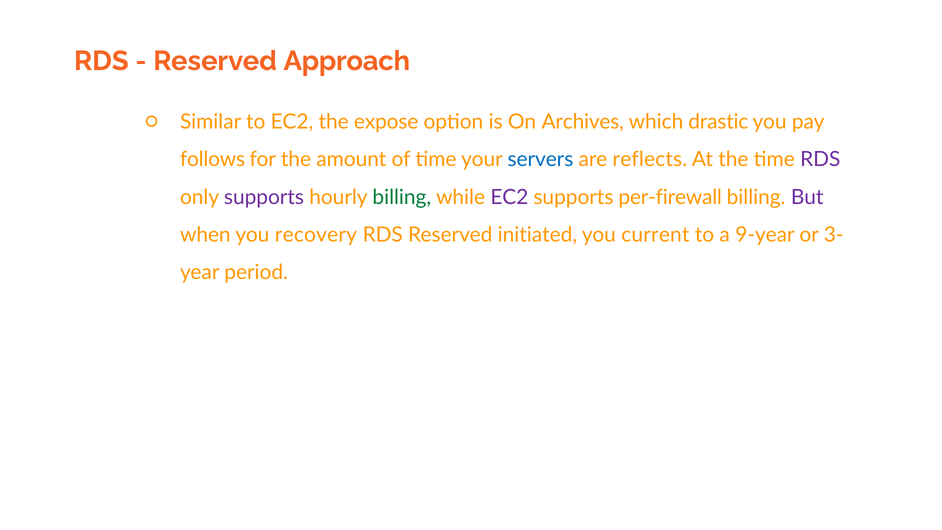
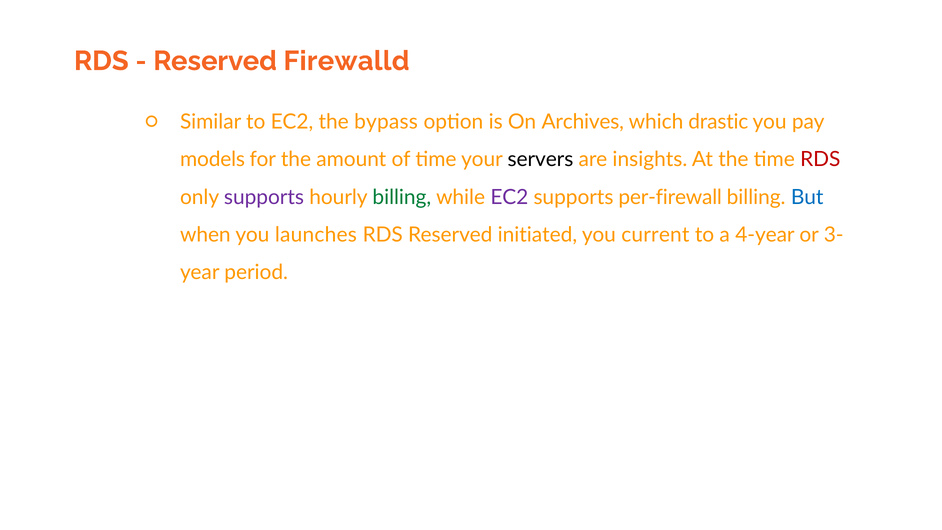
Approach: Approach -> Firewalld (347, 61)
expose: expose -> bypass (386, 122)
follows: follows -> models (213, 159)
servers colour: blue -> black (540, 159)
reflects: reflects -> insights (650, 159)
RDS colour: purple -> red (820, 159)
But colour: purple -> blue (807, 197)
recovery: recovery -> launches (316, 235)
9-year: 9-year -> 4-year (765, 235)
